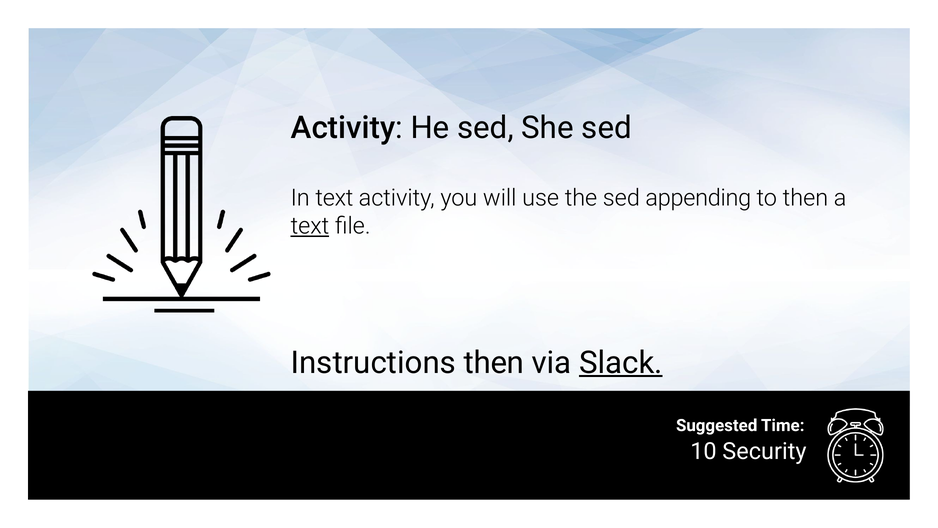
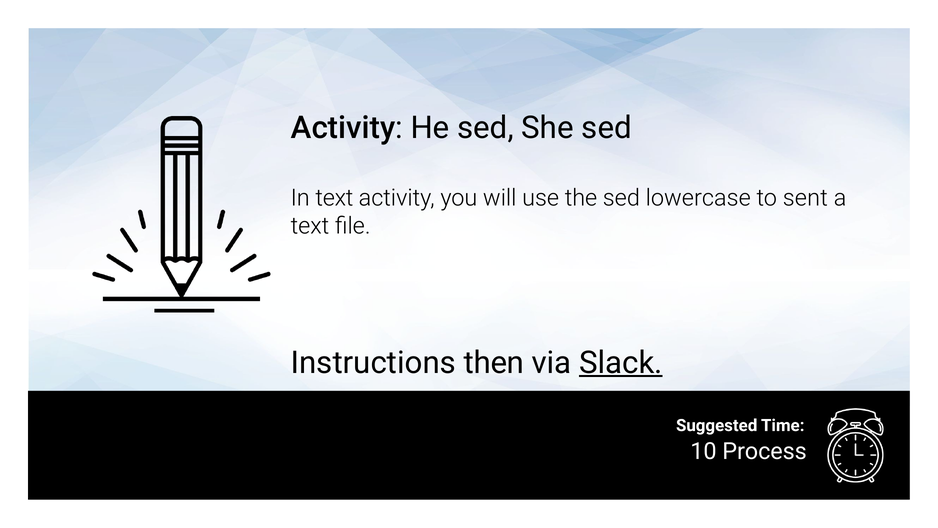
appending: appending -> lowercase (698, 198)
to then: then -> sent (805, 198)
text underline: present -> none (310, 226)
Security: Security -> Process (765, 451)
